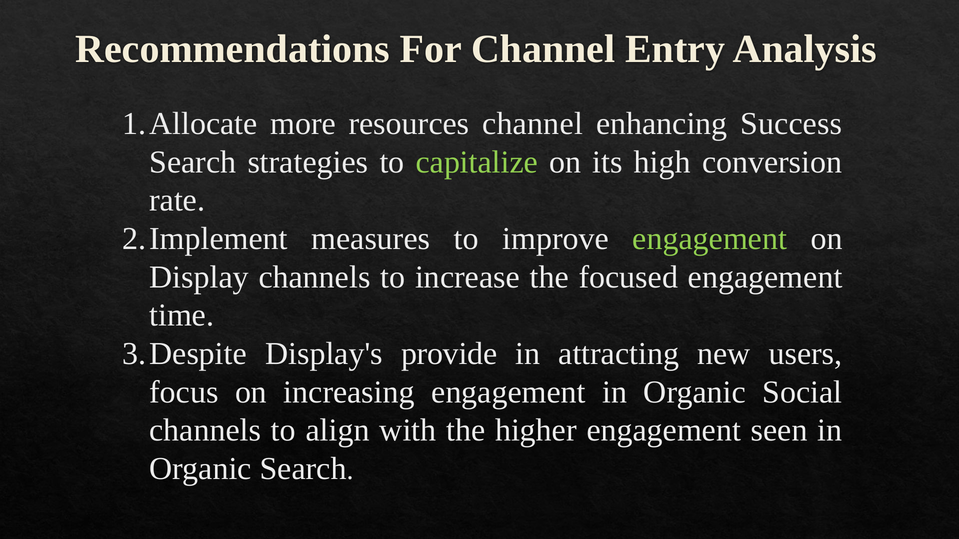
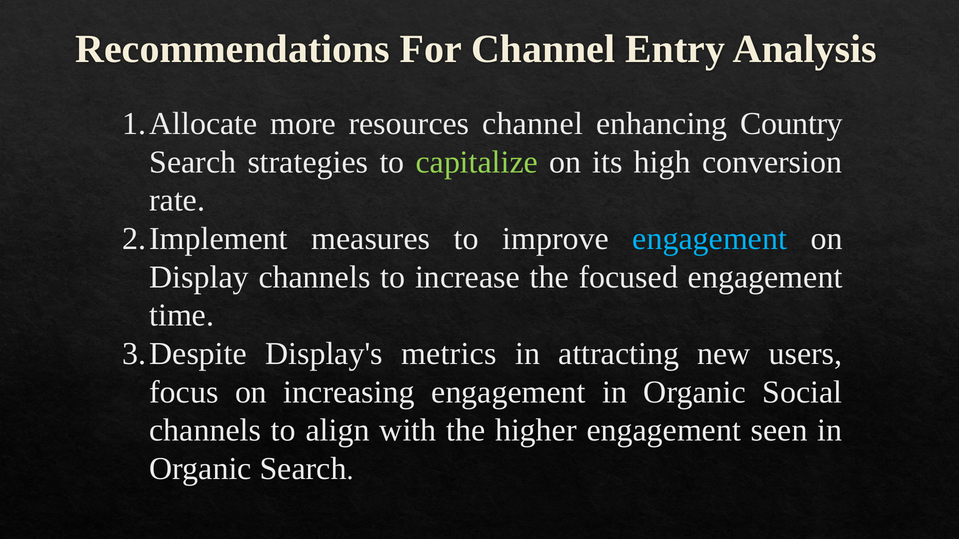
Success: Success -> Country (792, 124)
engagement colour: light green -> light blue (710, 239)
provide: provide -> metrics (449, 354)
